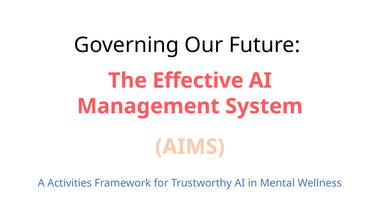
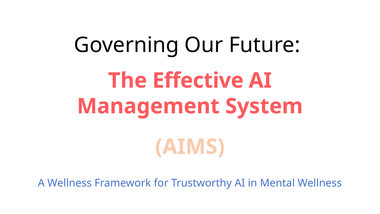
A Activities: Activities -> Wellness (70, 183)
